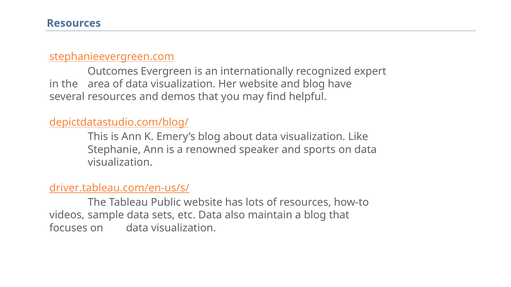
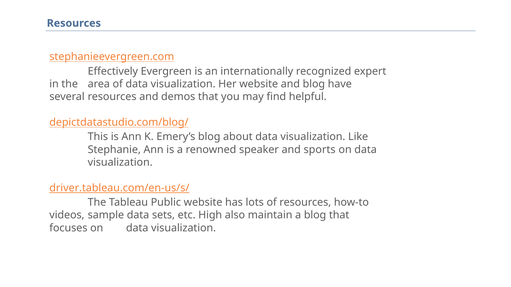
Outcomes: Outcomes -> Effectively (113, 71)
etc Data: Data -> High (210, 215)
